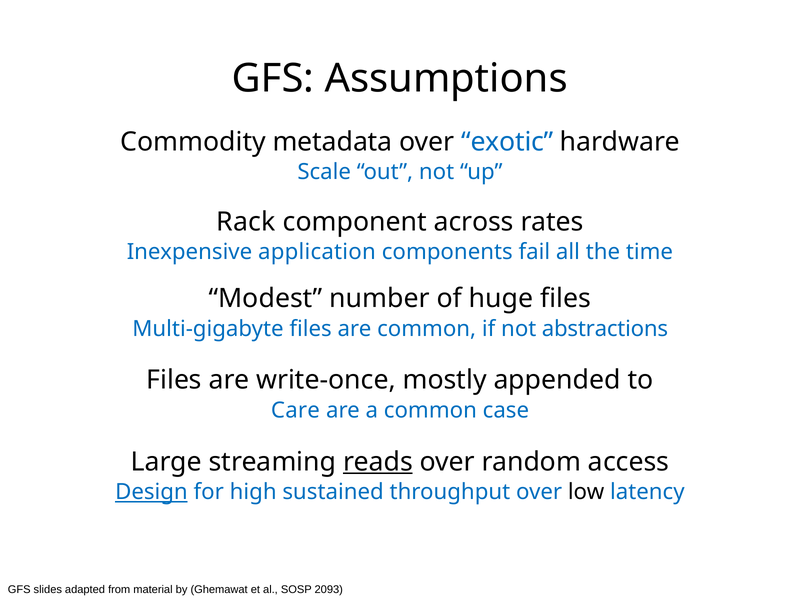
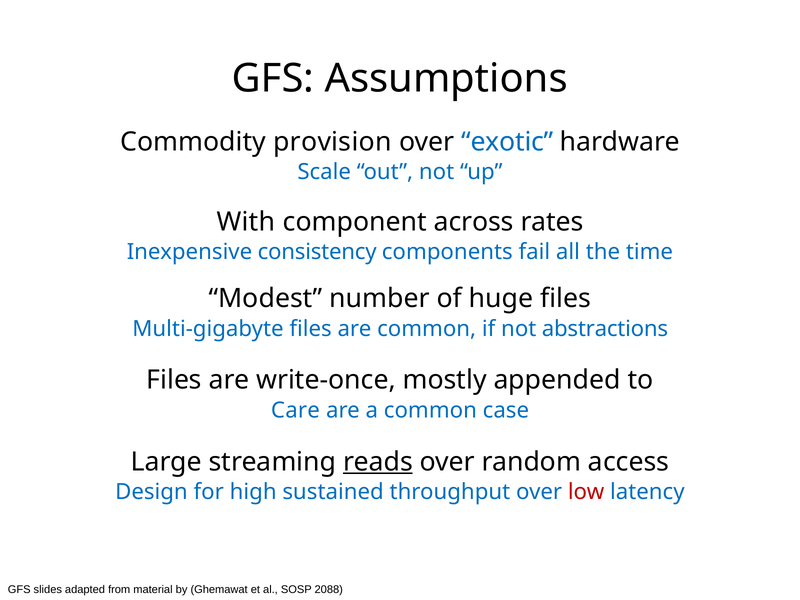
metadata: metadata -> provision (332, 142)
Rack: Rack -> With (246, 222)
application: application -> consistency (317, 252)
Design underline: present -> none (151, 492)
low colour: black -> red (586, 492)
2093: 2093 -> 2088 (329, 590)
